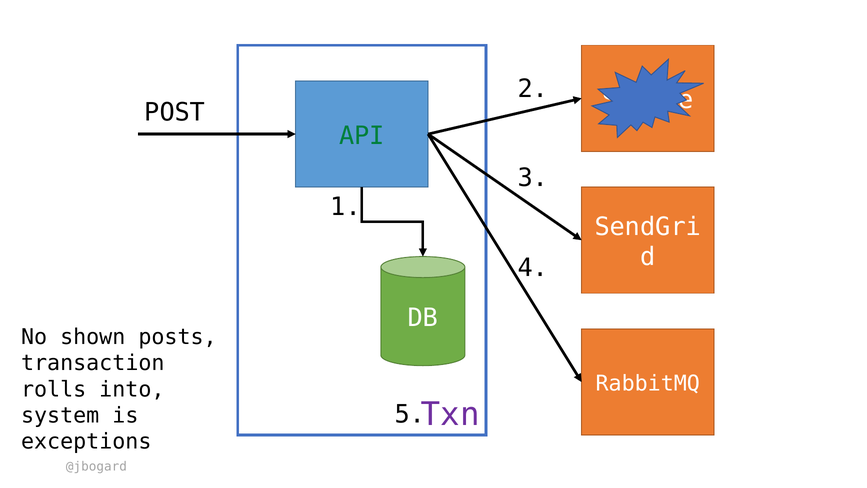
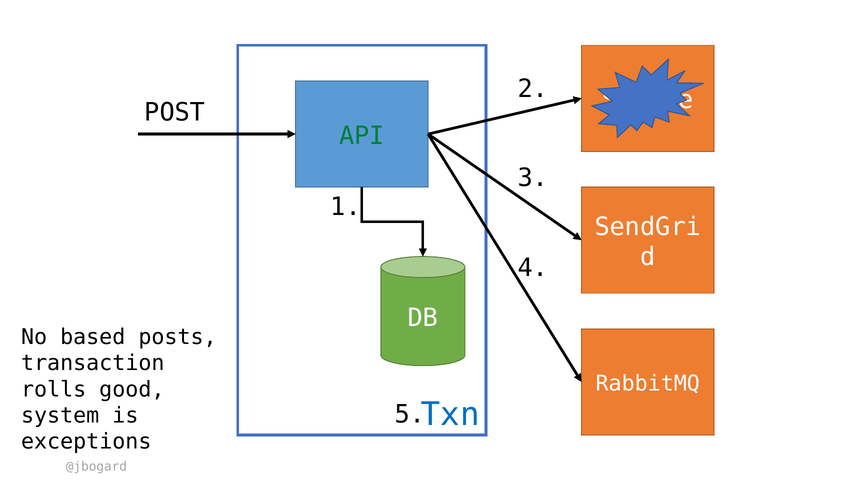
shown: shown -> based (93, 337)
into: into -> good (132, 389)
Txn colour: purple -> blue (450, 414)
